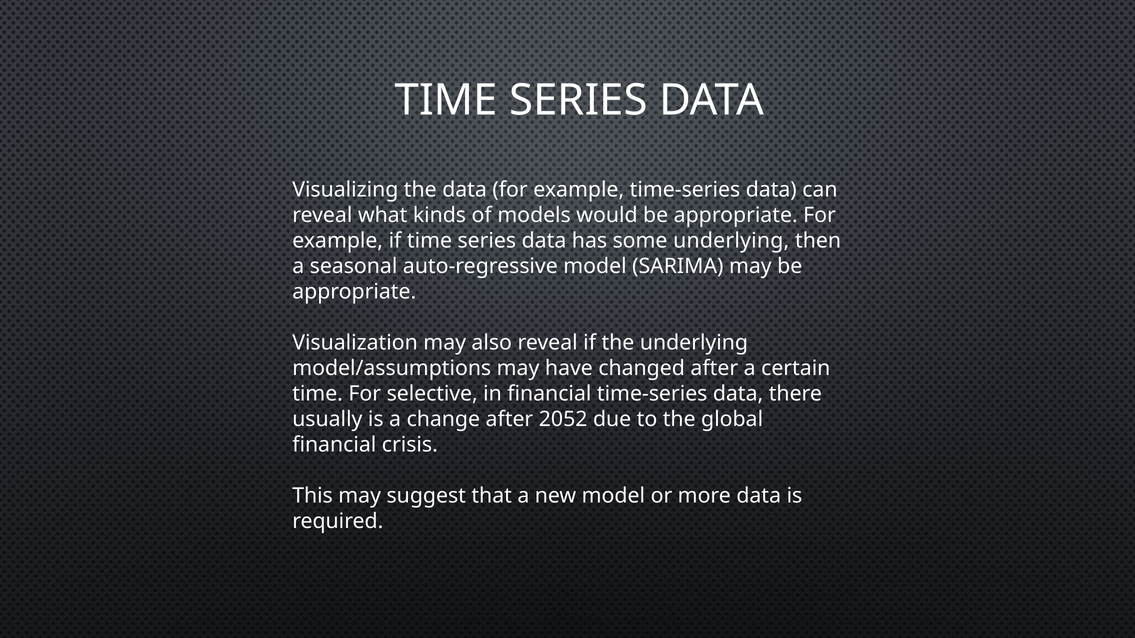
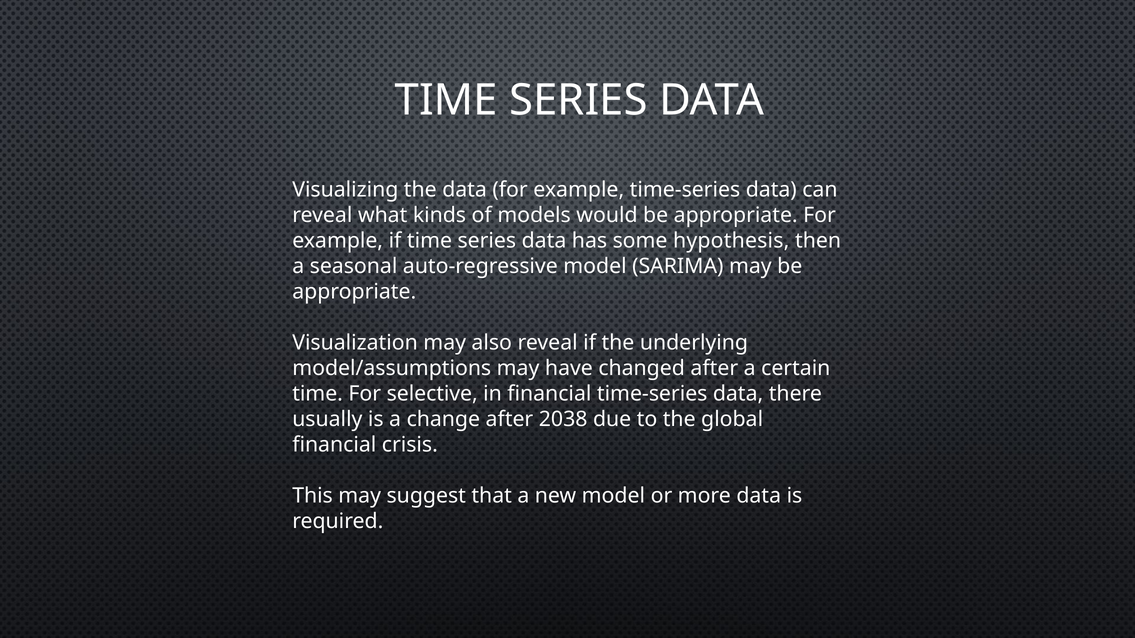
some underlying: underlying -> hypothesis (731, 241)
2052: 2052 -> 2038 (563, 420)
